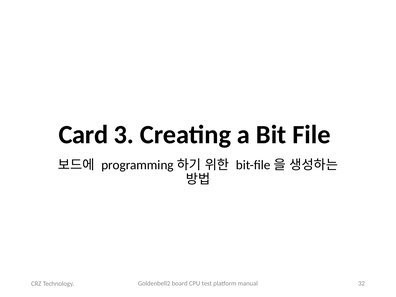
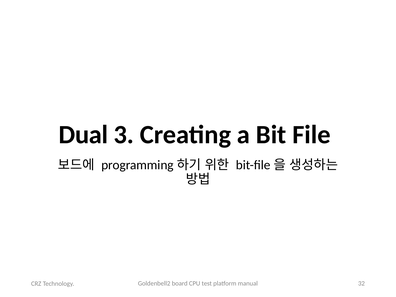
Card: Card -> Dual (83, 135)
